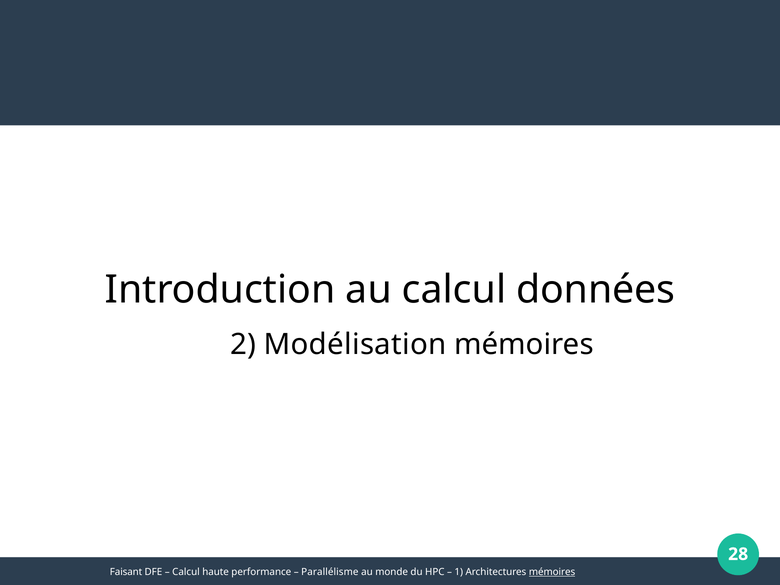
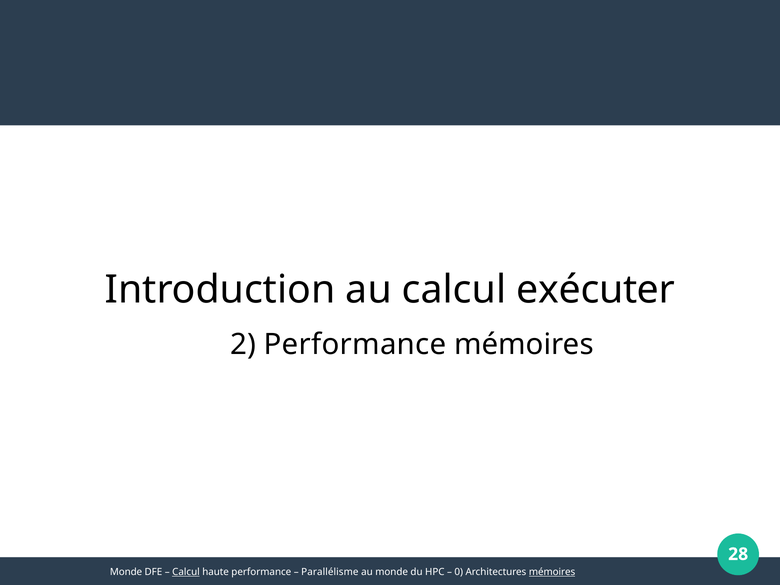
données: données -> exécuter (596, 290)
2 Modélisation: Modélisation -> Performance (355, 344)
Faisant: Faisant -> Monde (126, 572)
Calcul underline: none -> present (186, 572)
1: 1 -> 0 (459, 572)
